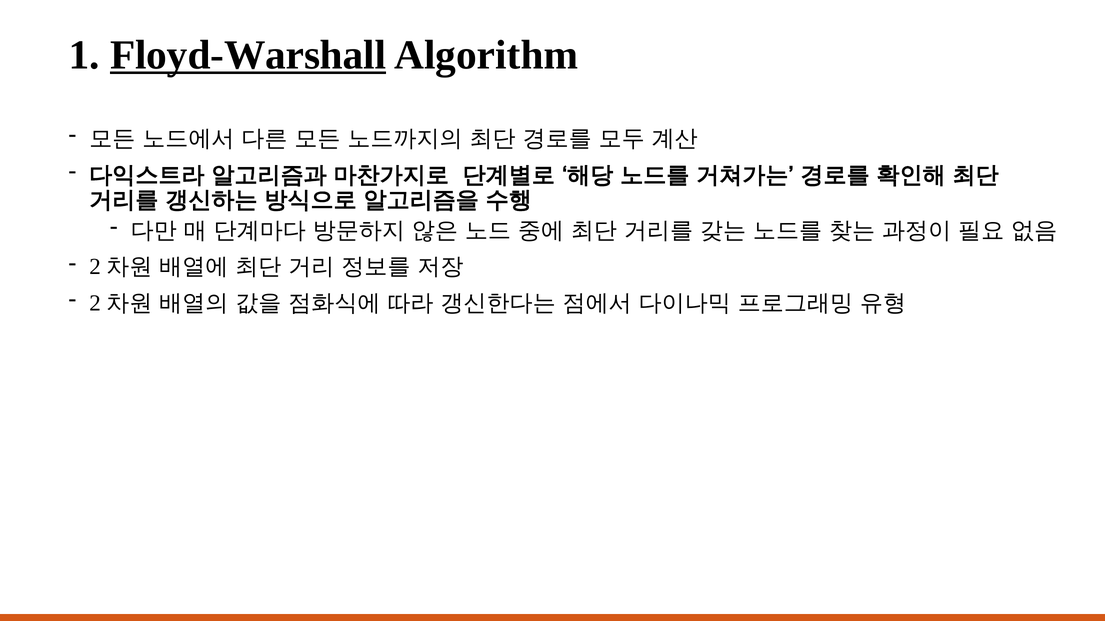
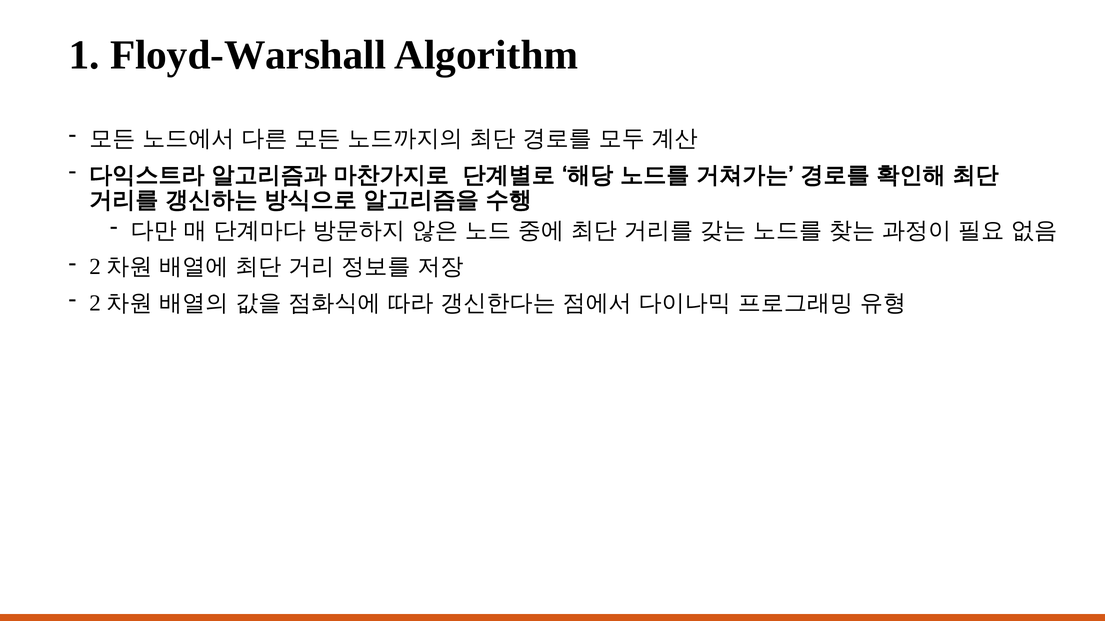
Floyd-Warshall underline: present -> none (248, 55)
